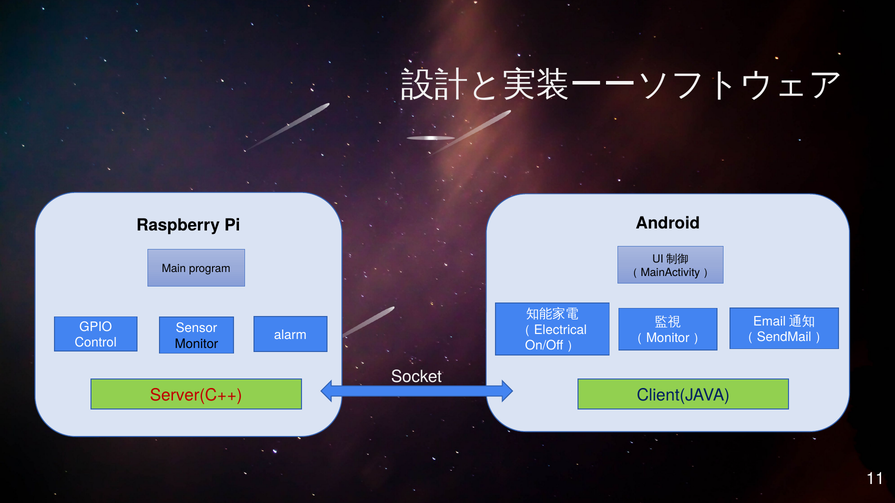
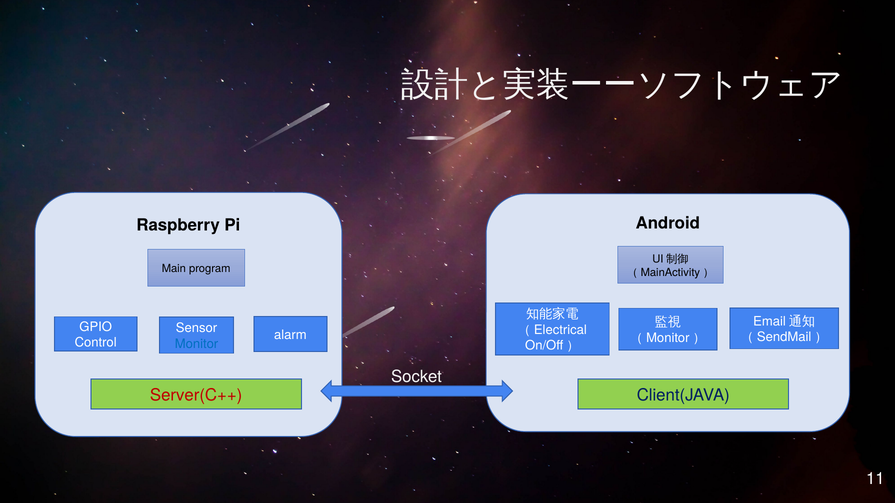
Monitor colour: black -> blue (197, 344)
